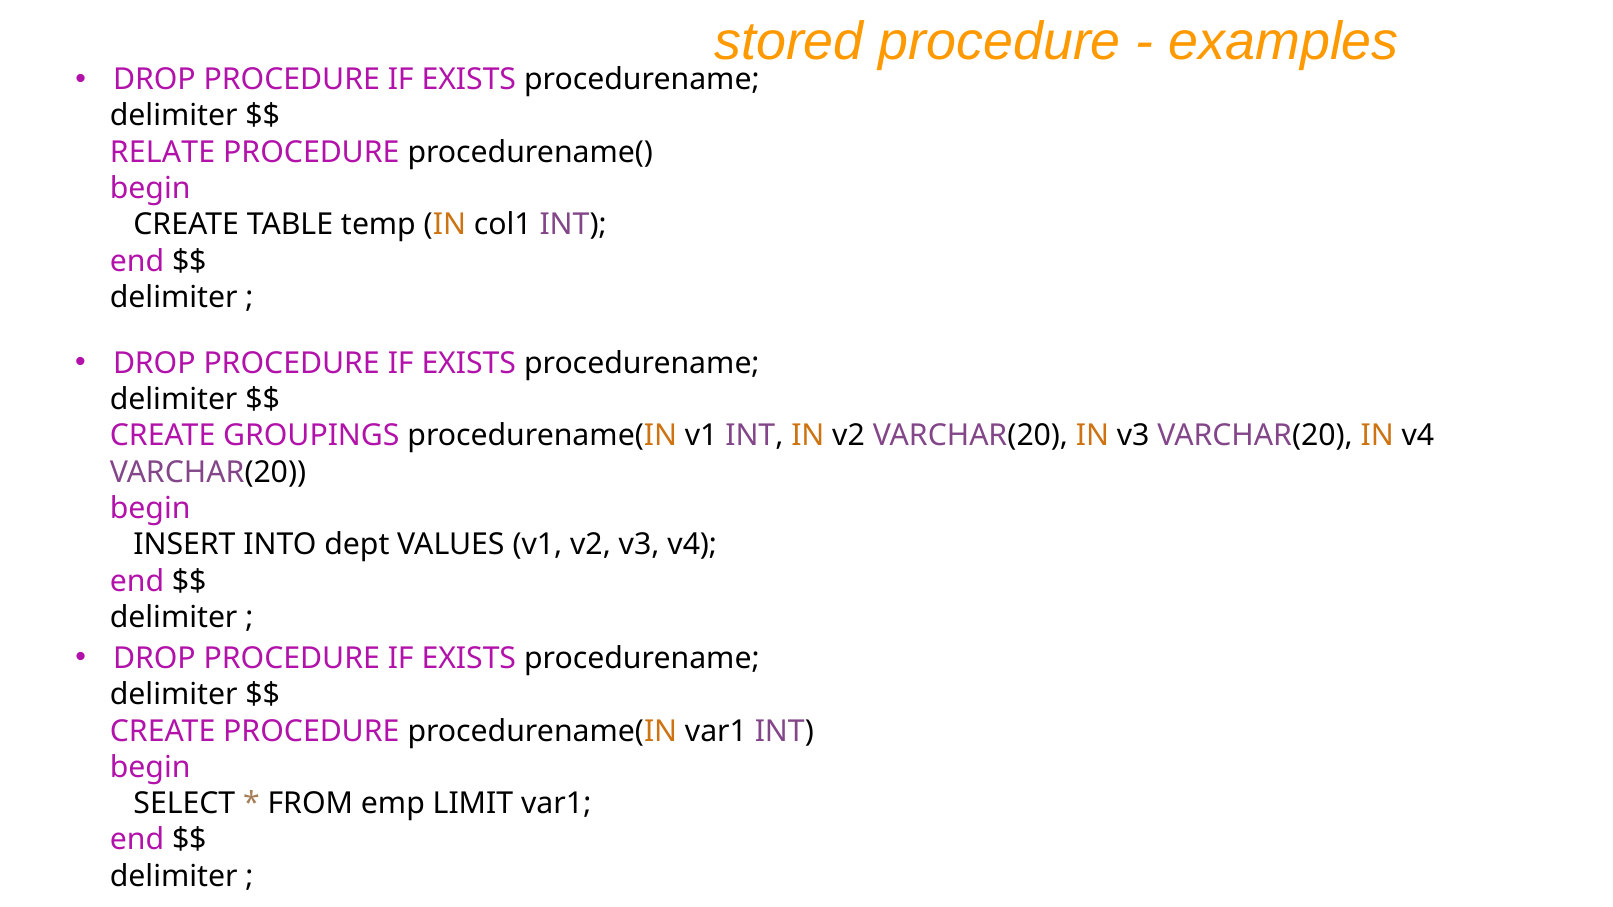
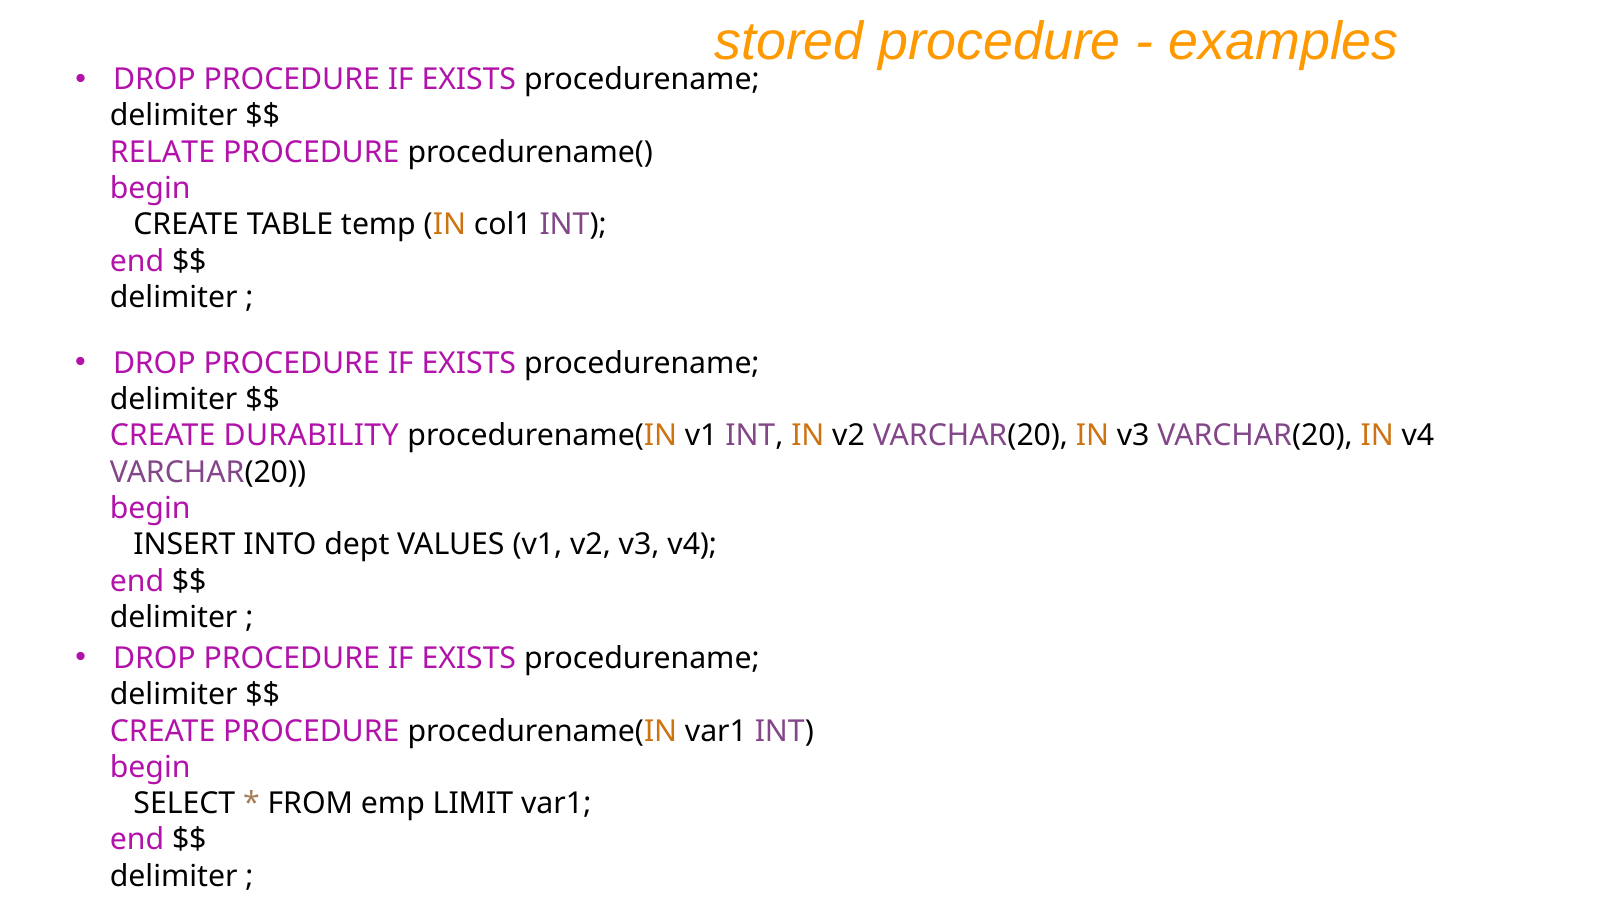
GROUPINGS: GROUPINGS -> DURABILITY (311, 436)
